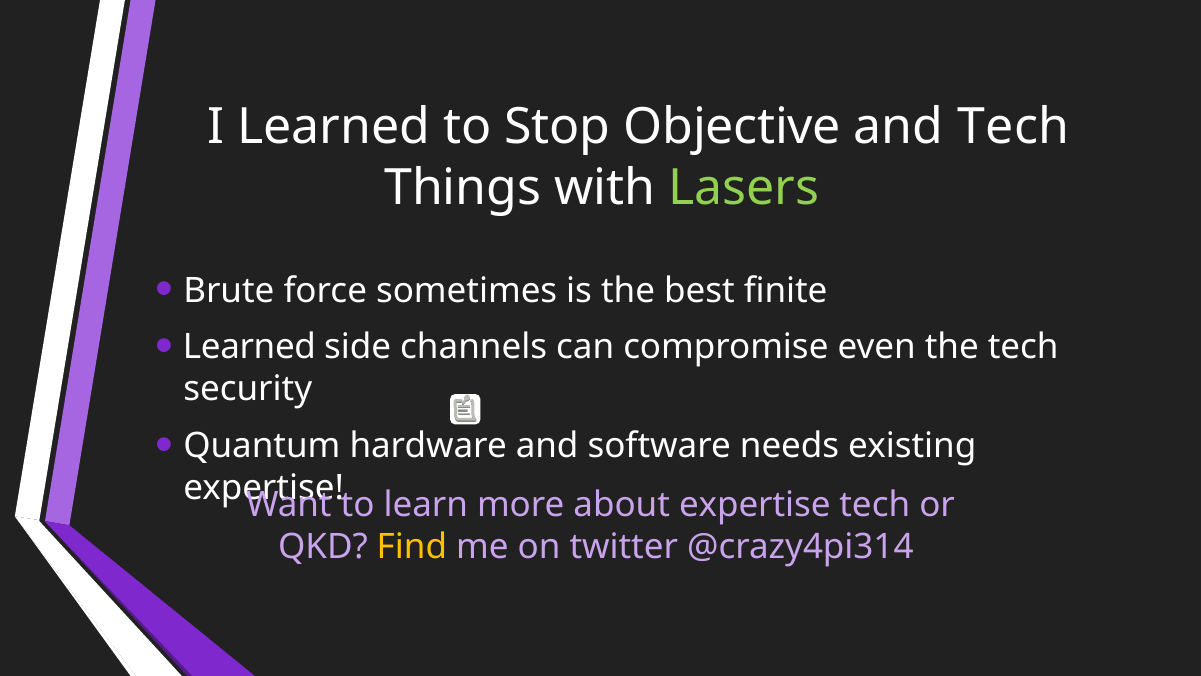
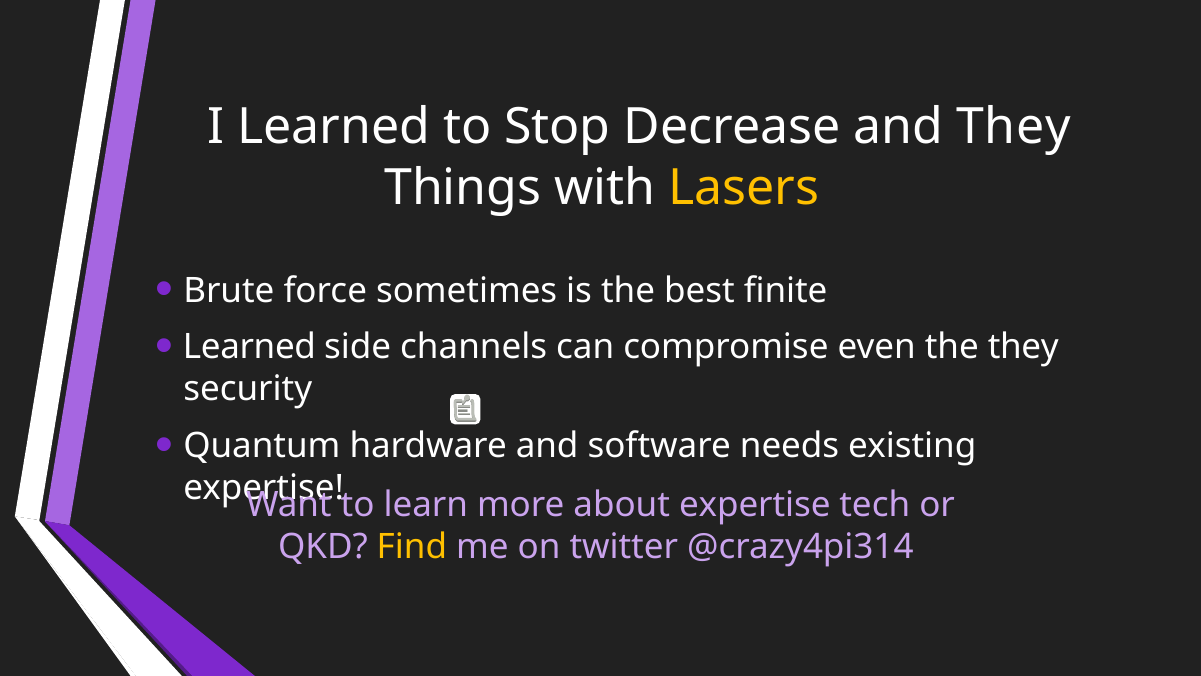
Objective: Objective -> Decrease (732, 127)
and Tech: Tech -> They (1014, 127)
Lasers colour: light green -> yellow (744, 187)
the tech: tech -> they (1023, 347)
